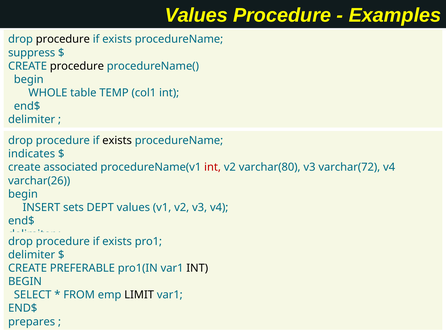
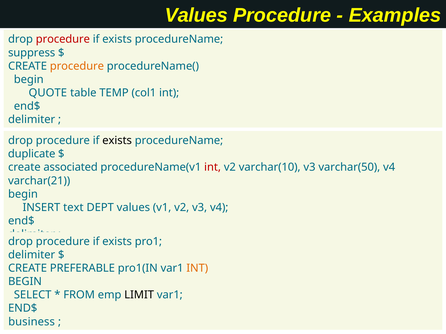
procedure colour: black -> red (63, 39)
procedure colour: black -> orange (77, 66)
WHOLE: WHOLE -> QUOTE (48, 93)
indicates: indicates -> duplicate (32, 154)
varchar(80: varchar(80 -> varchar(10 (270, 168)
varchar(72: varchar(72 -> varchar(50 (349, 168)
varchar(26: varchar(26 -> varchar(21 (39, 181)
sets: sets -> text (73, 208)
INT colour: black -> orange (197, 269)
prepares: prepares -> business (32, 322)
